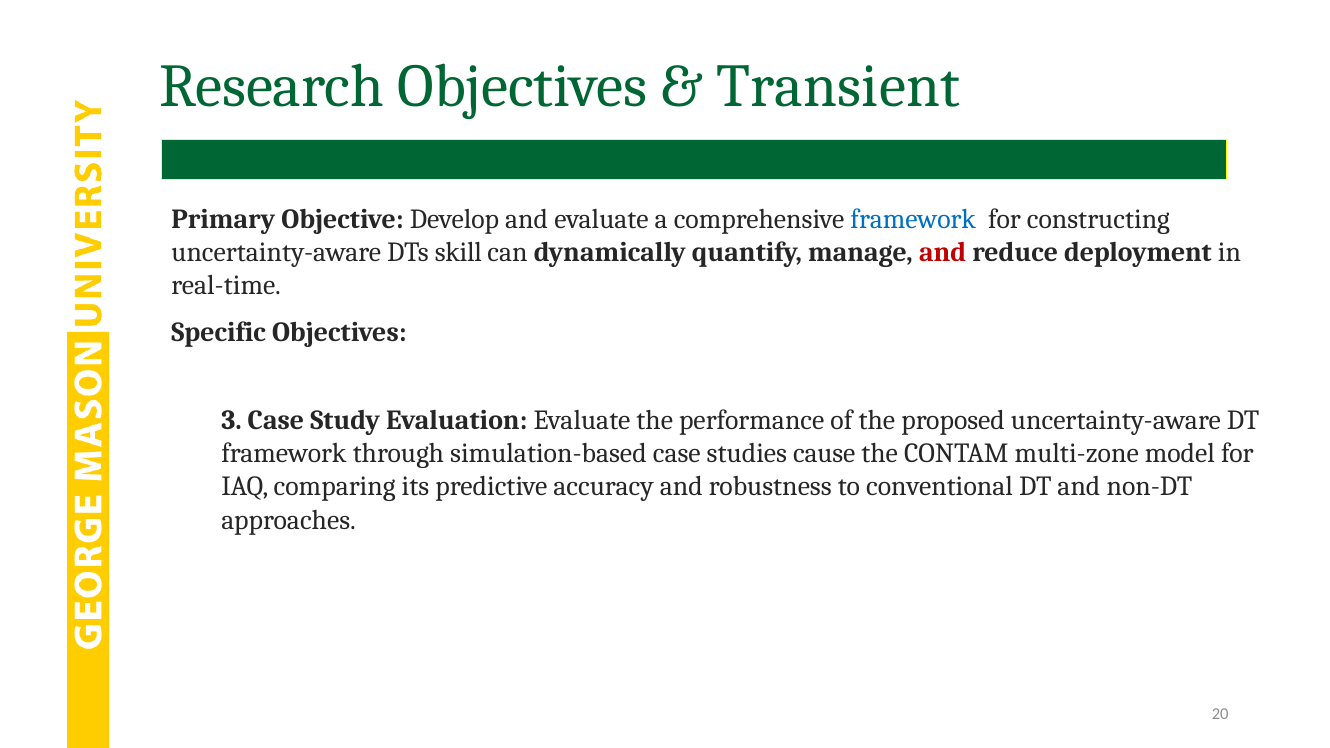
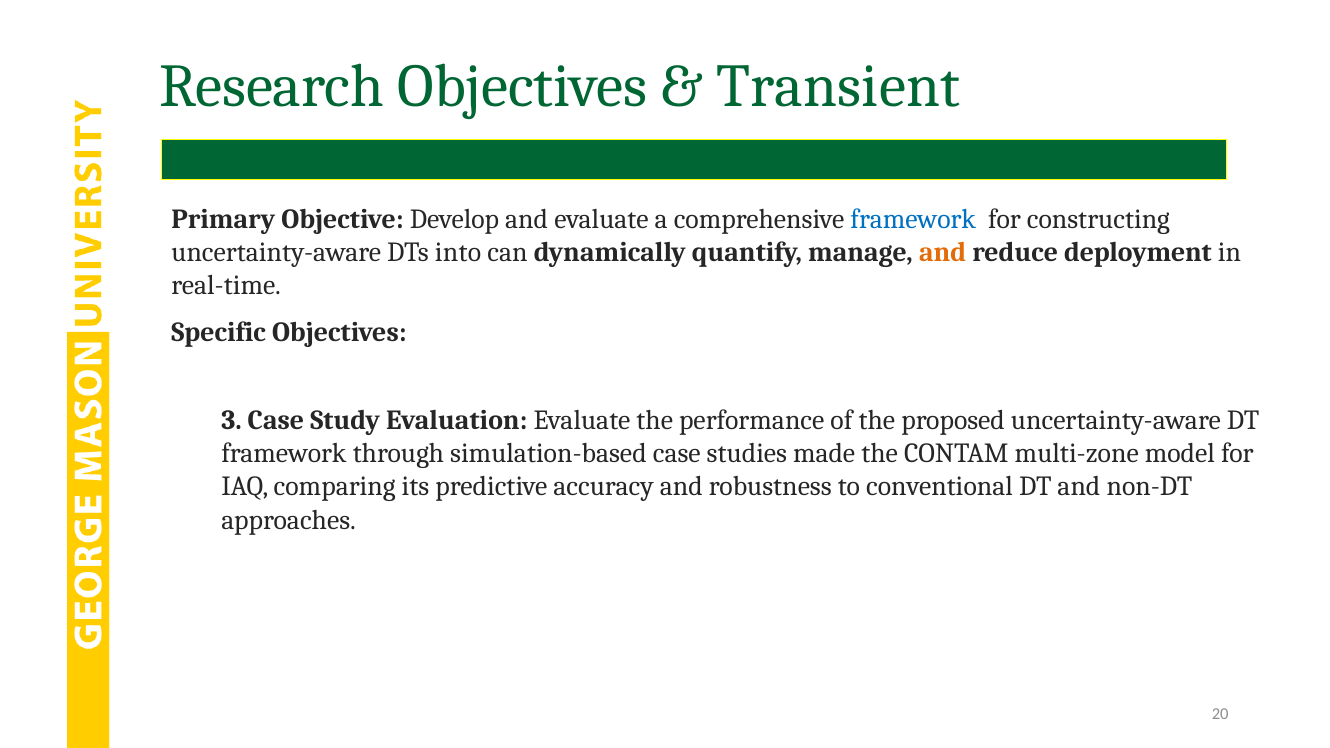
skill: skill -> into (458, 253)
and colour: red -> orange (943, 253)
cause: cause -> made (824, 453)
